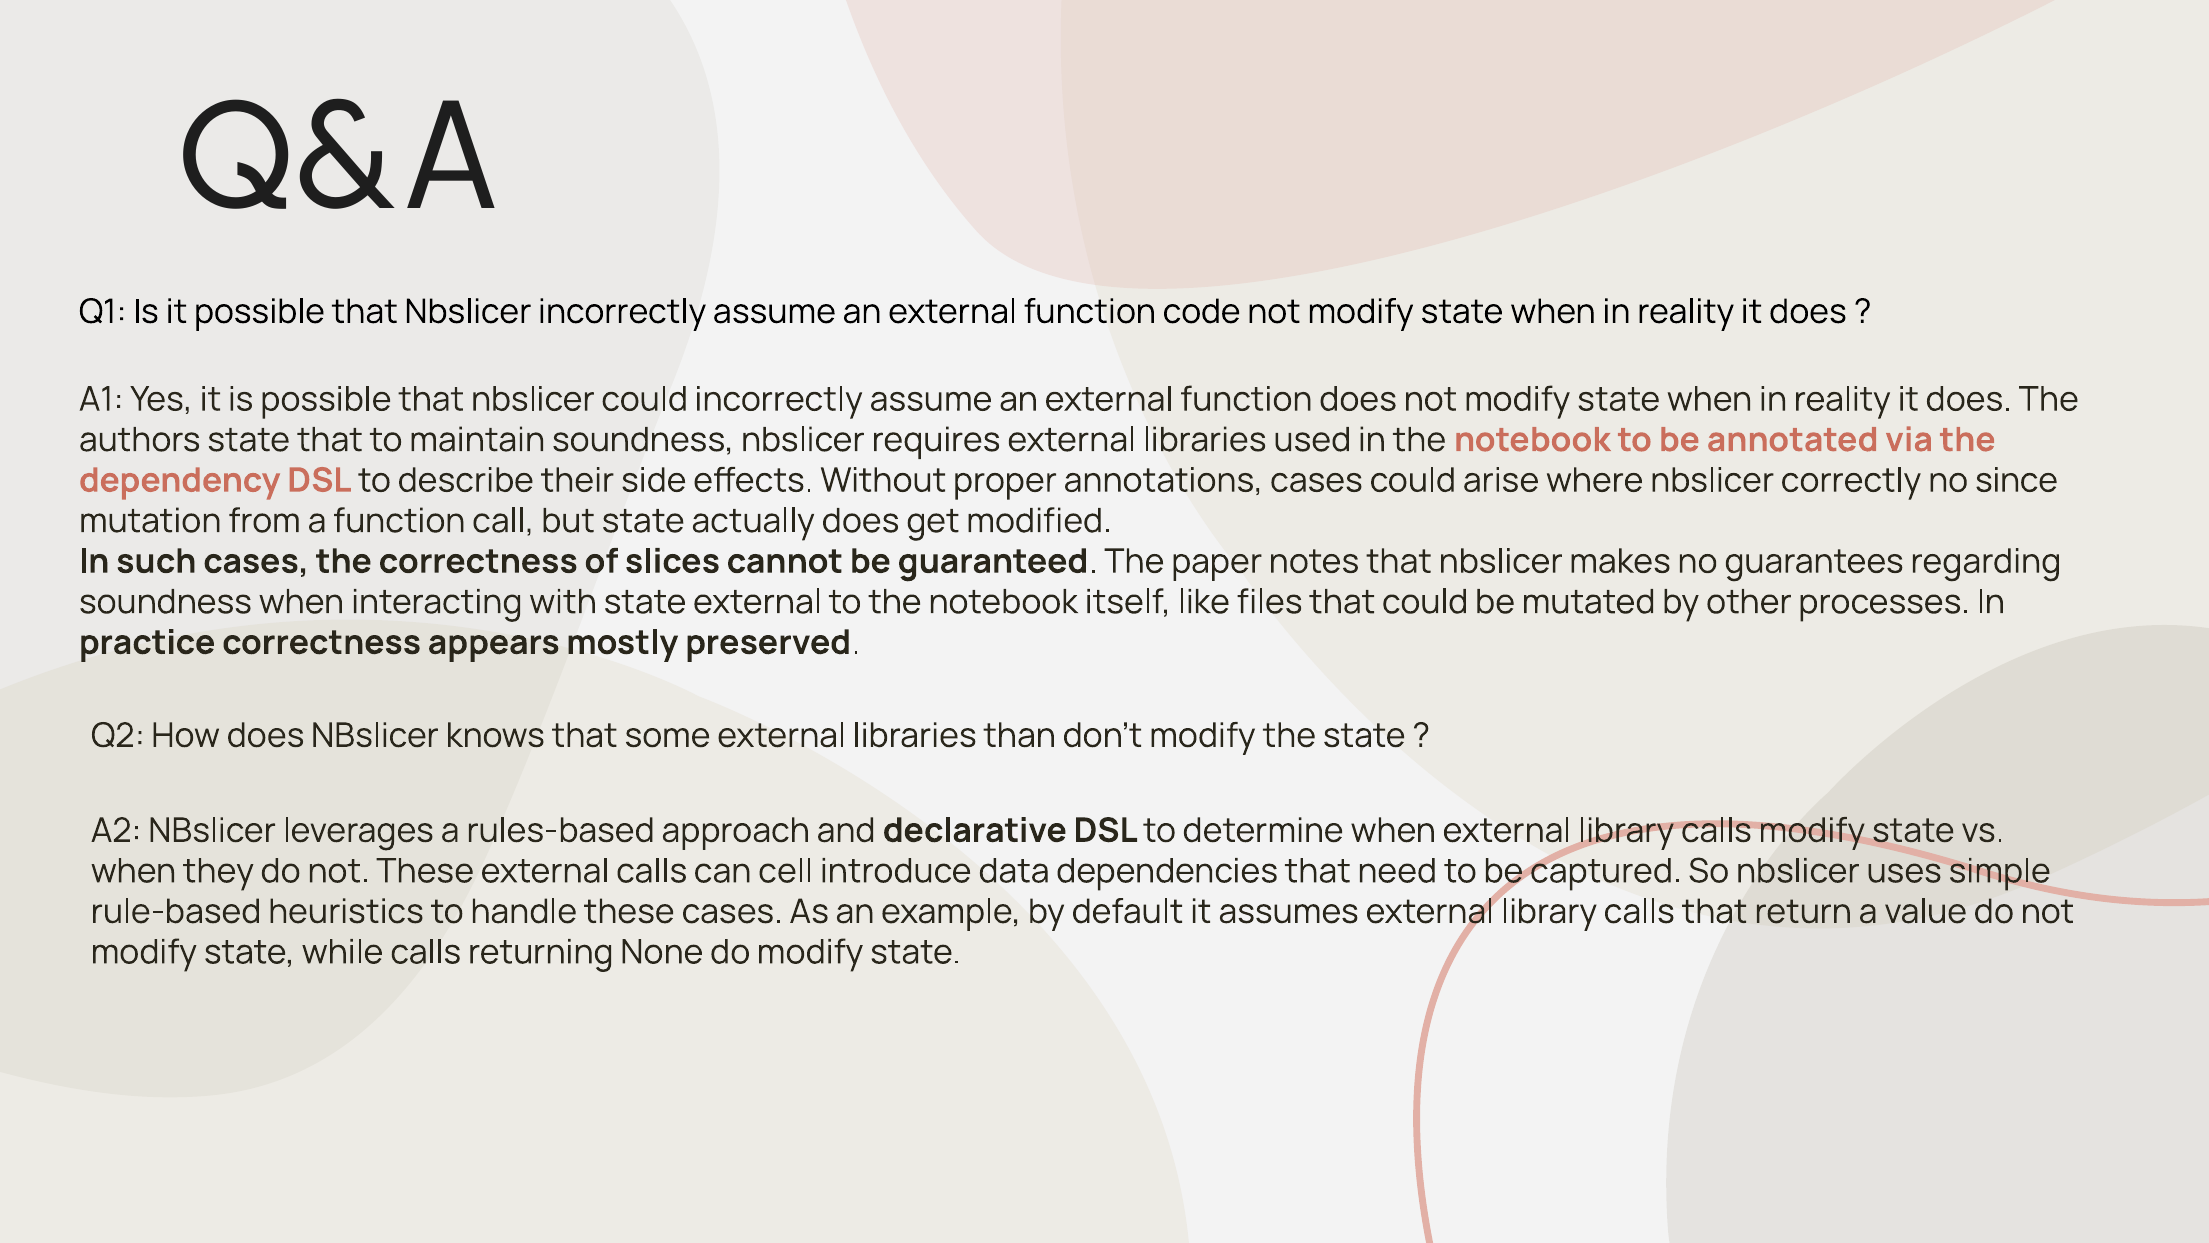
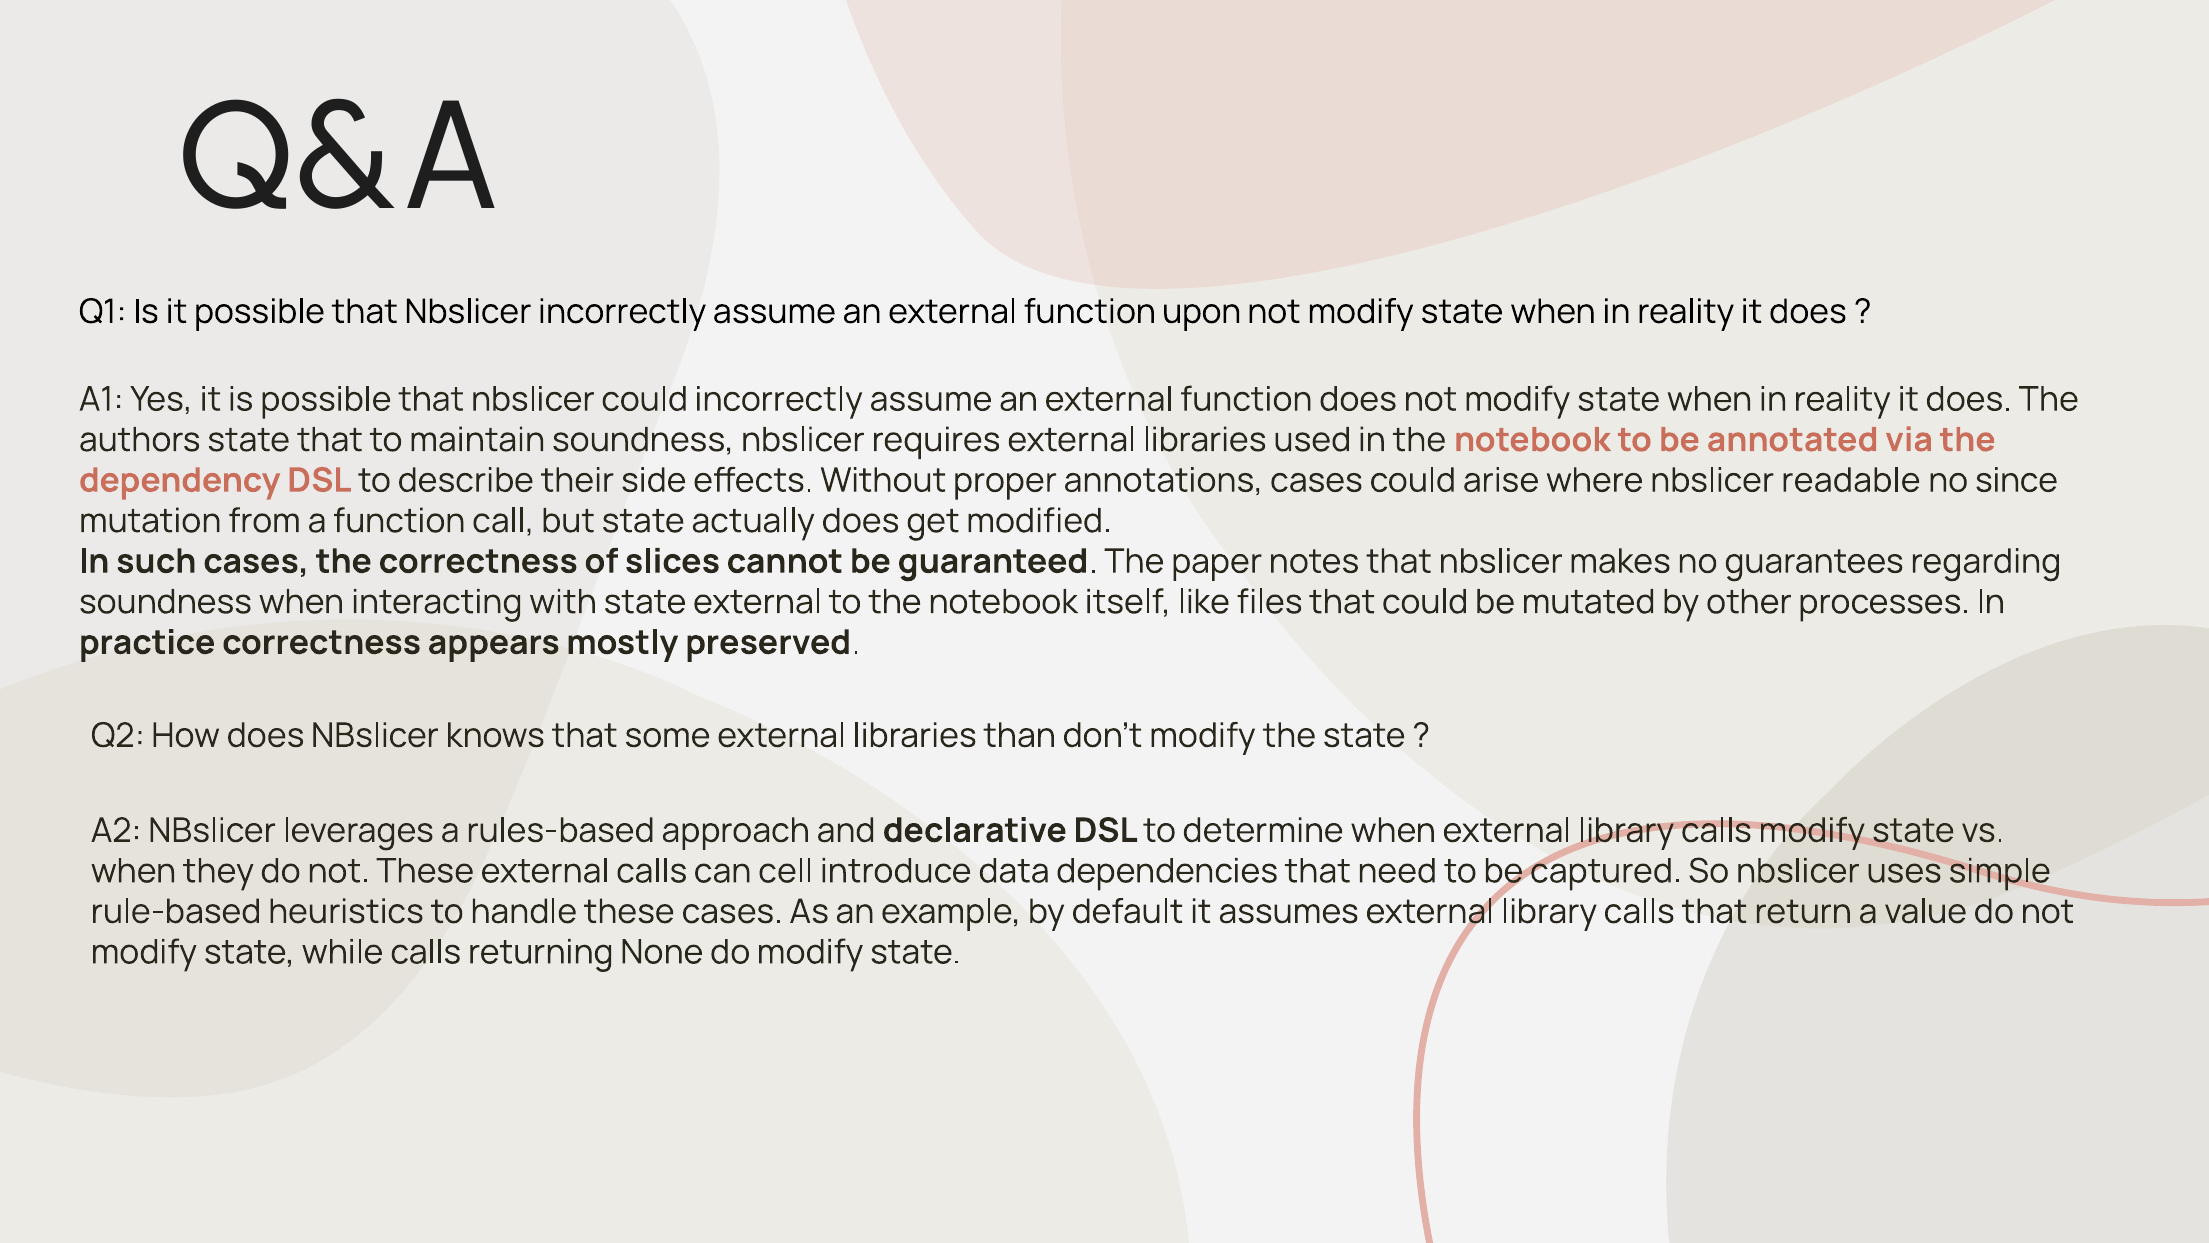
code: code -> upon (1202, 312)
correctly: correctly -> readable (1851, 480)
